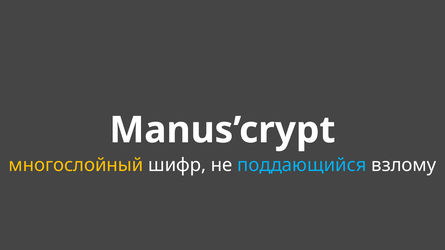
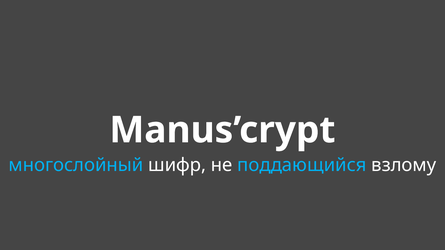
многослойный colour: yellow -> light blue (76, 165)
